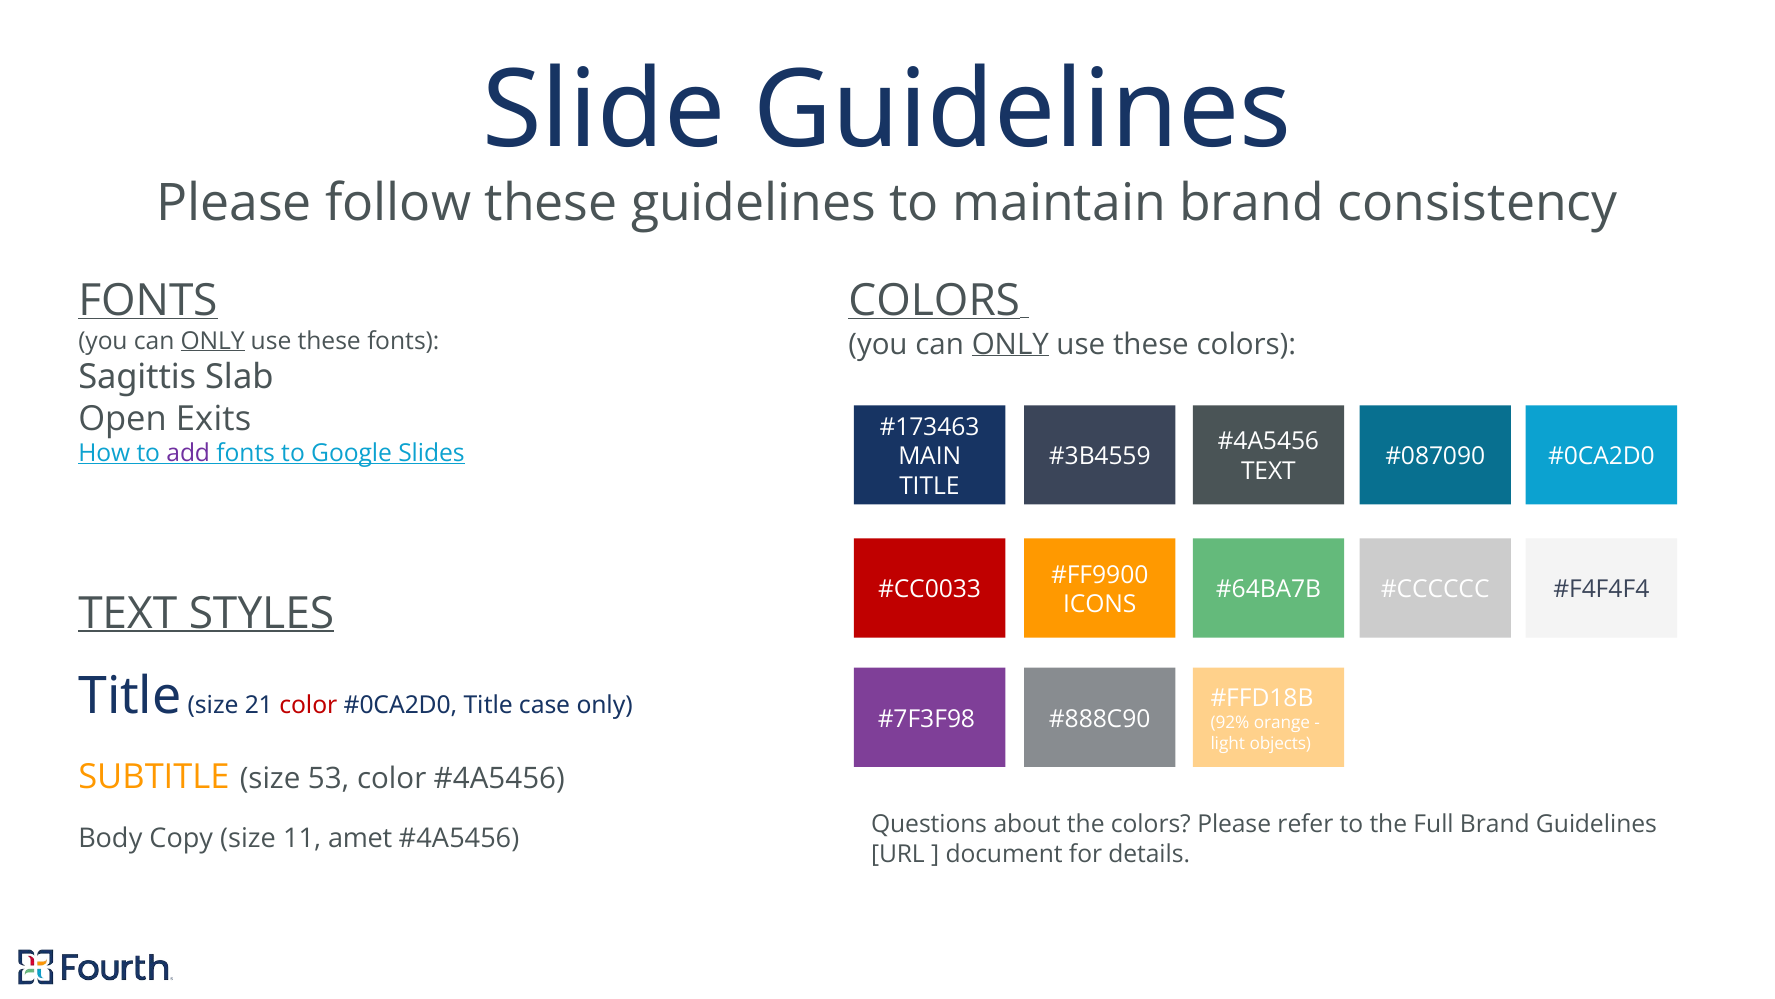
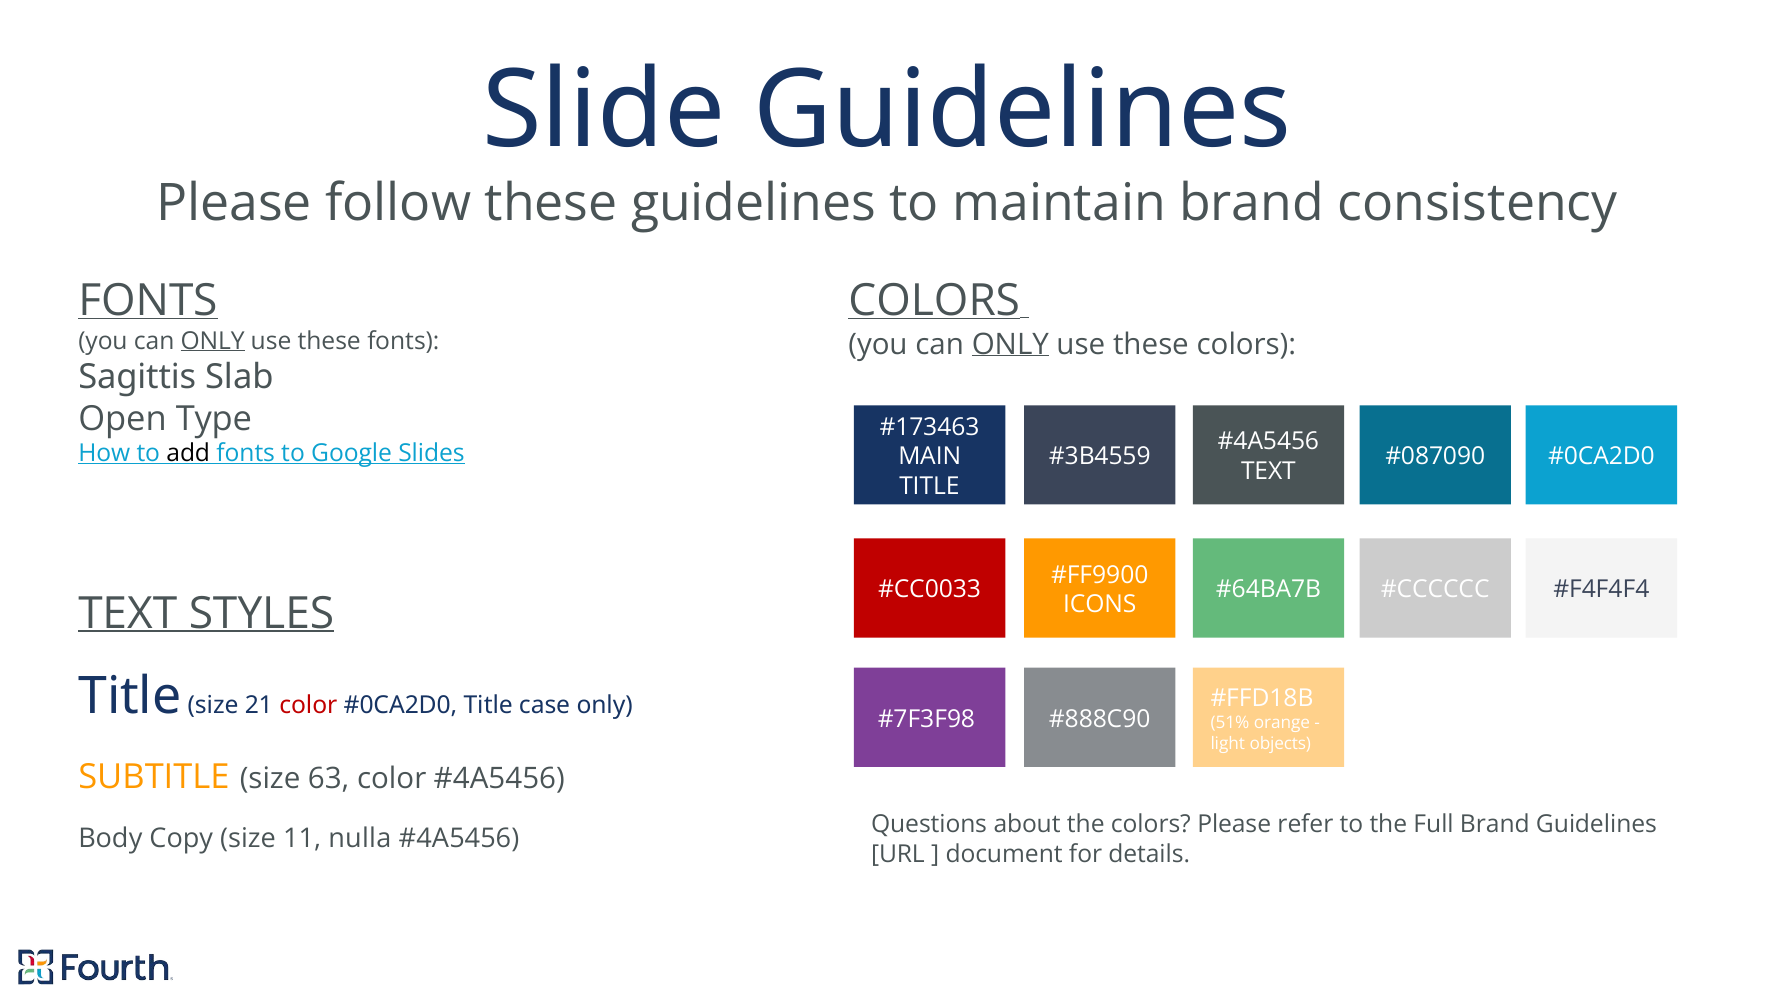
Exits: Exits -> Type (214, 419)
add colour: purple -> black (188, 453)
92%: 92% -> 51% (1230, 723)
53: 53 -> 63 (329, 778)
amet: amet -> nulla (360, 839)
